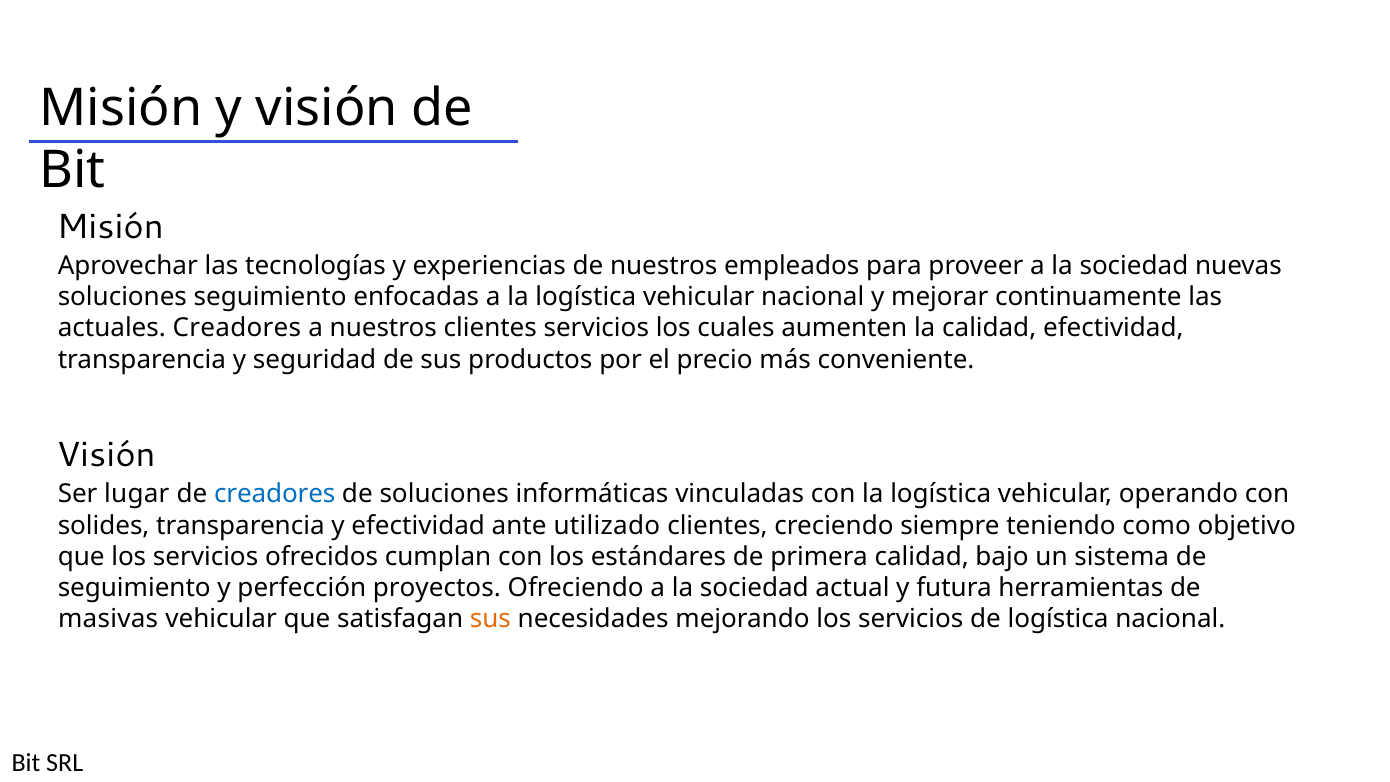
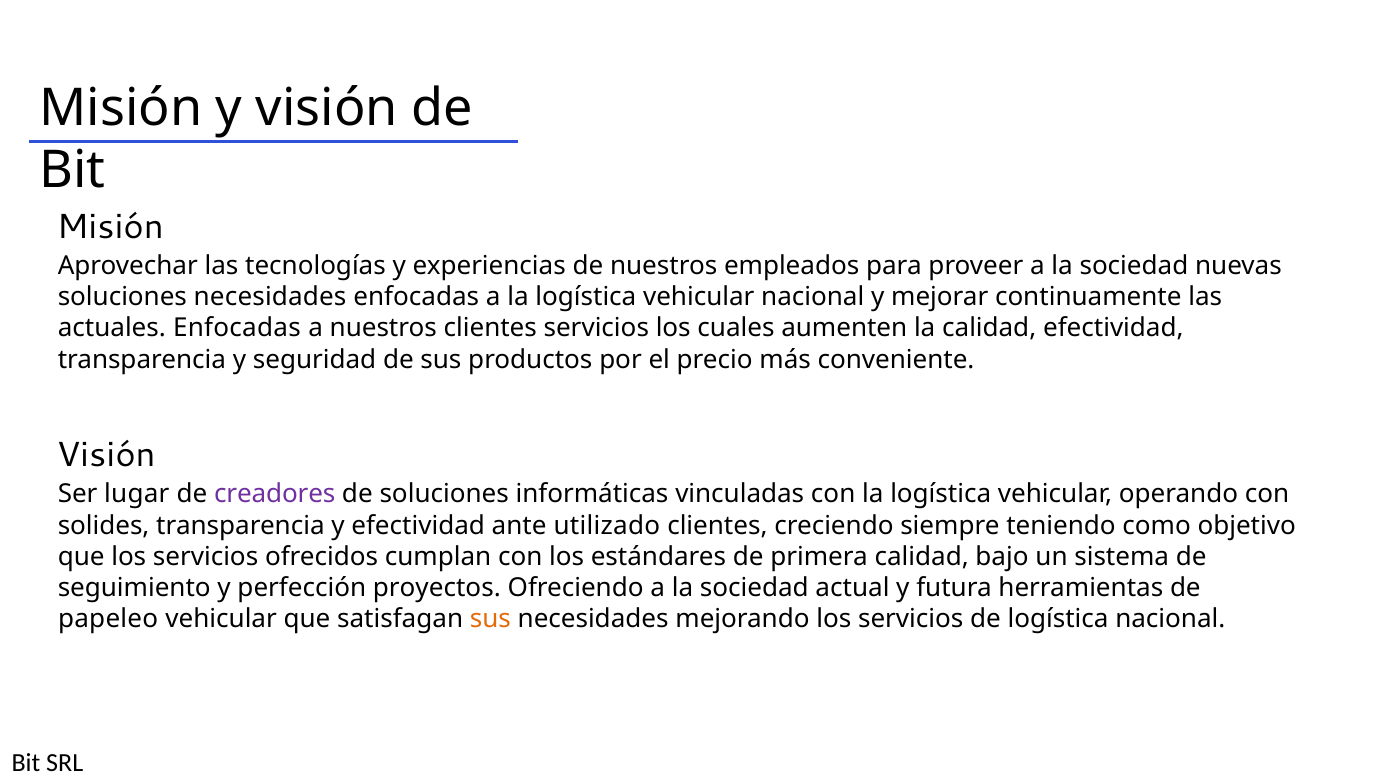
soluciones seguimiento: seguimiento -> necesidades (270, 297)
actuales Creadores: Creadores -> Enfocadas (237, 328)
creadores colour: blue -> purple (275, 494)
masivas: masivas -> papeleo (108, 619)
